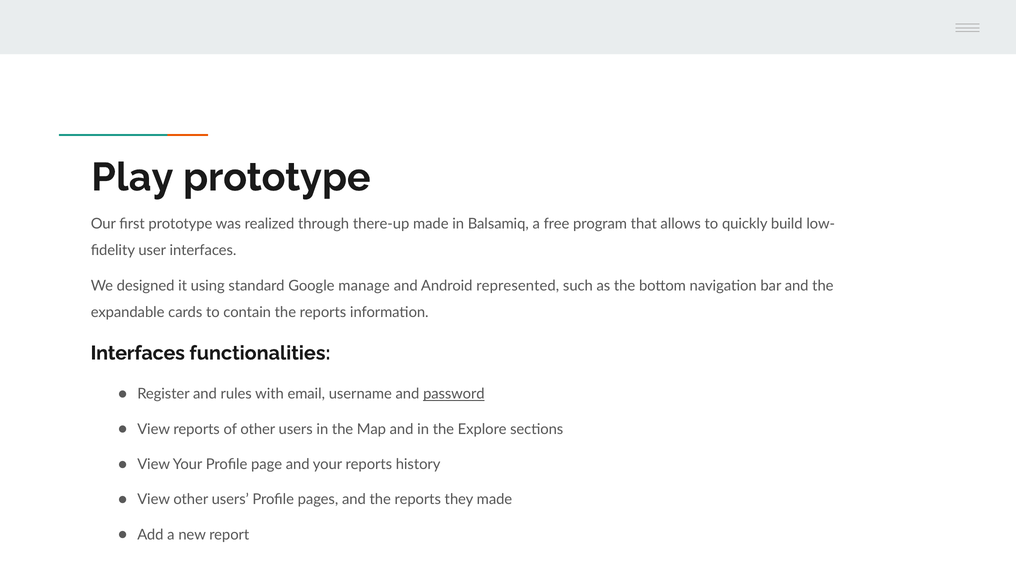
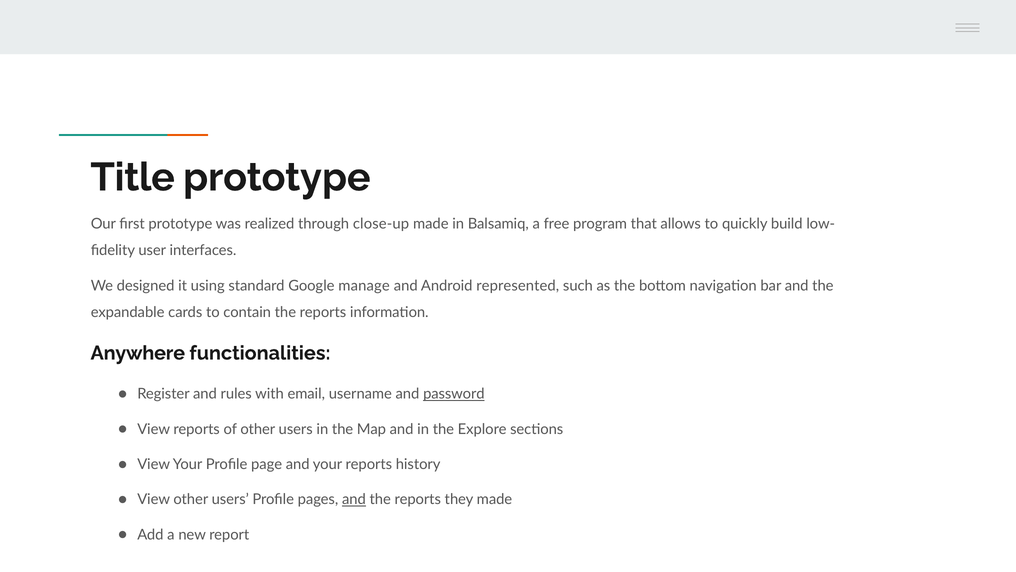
Play: Play -> Title (133, 177)
there-up: there-up -> close-up (381, 224)
Interfaces: Interfaces -> Anywhere (138, 353)
and underline: none -> present (354, 499)
